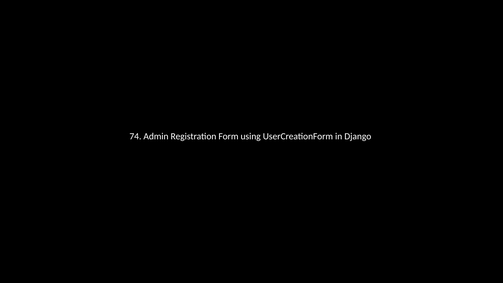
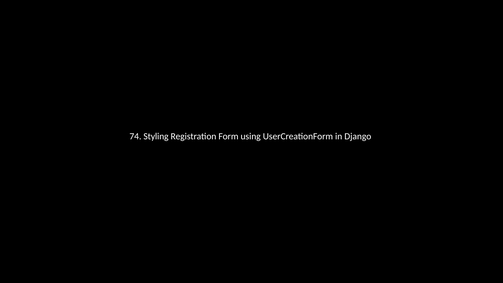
Admin: Admin -> Styling (156, 136)
